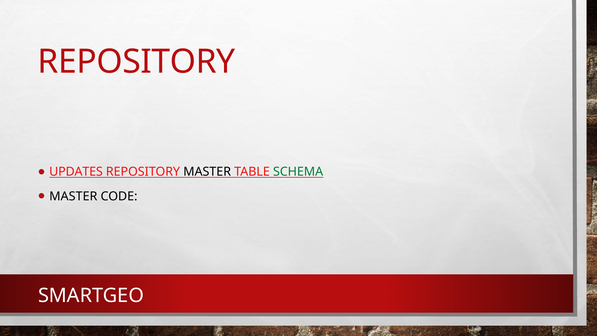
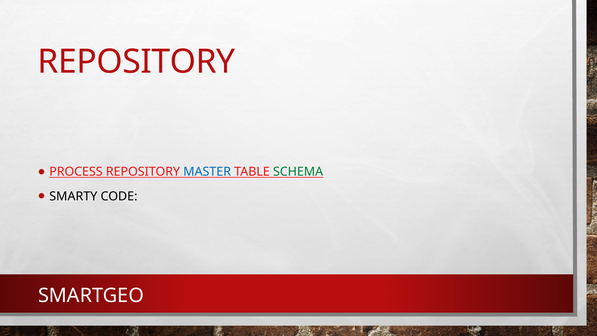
UPDATES: UPDATES -> PROCESS (76, 171)
MASTER colour: black -> blue (207, 171)
MASTER: MASTER -> SMARTY (73, 196)
